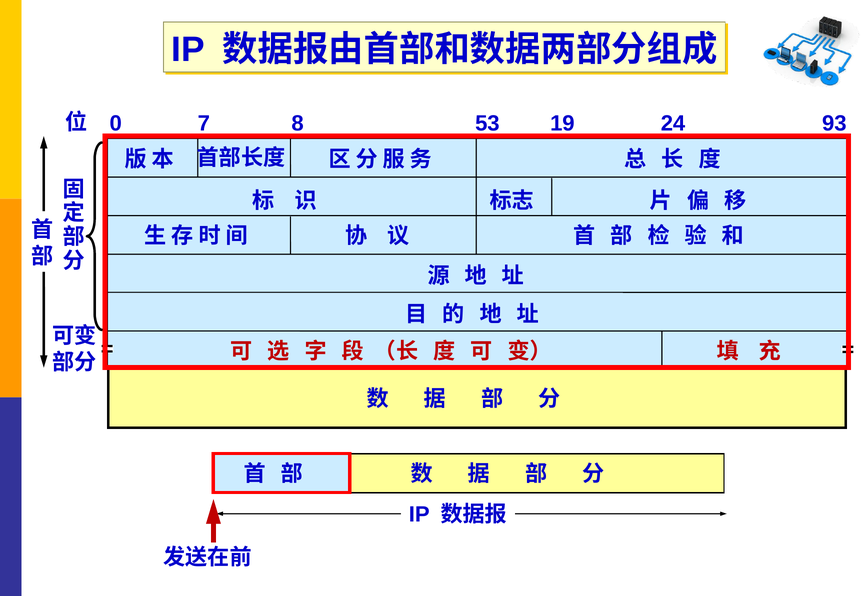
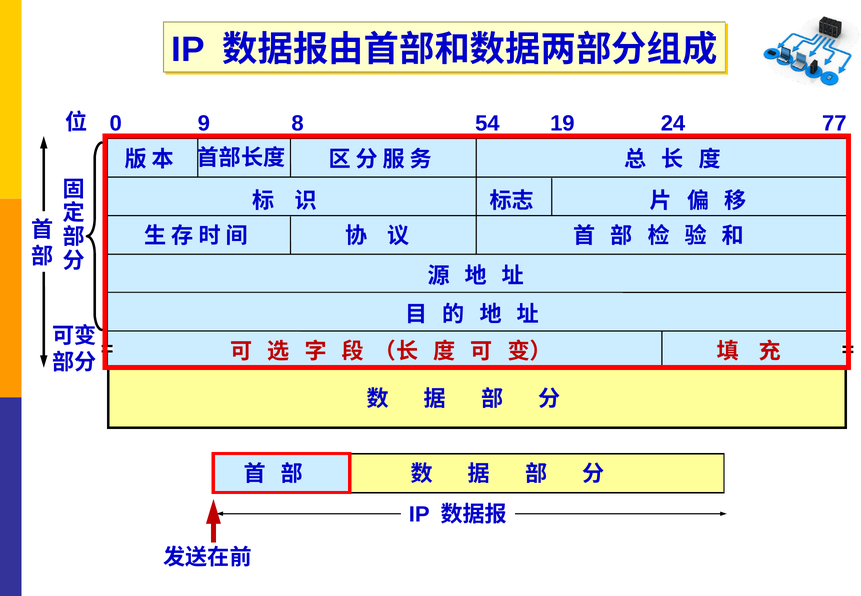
7: 7 -> 9 (204, 124)
53: 53 -> 54 (487, 124)
93: 93 -> 77 (834, 124)
